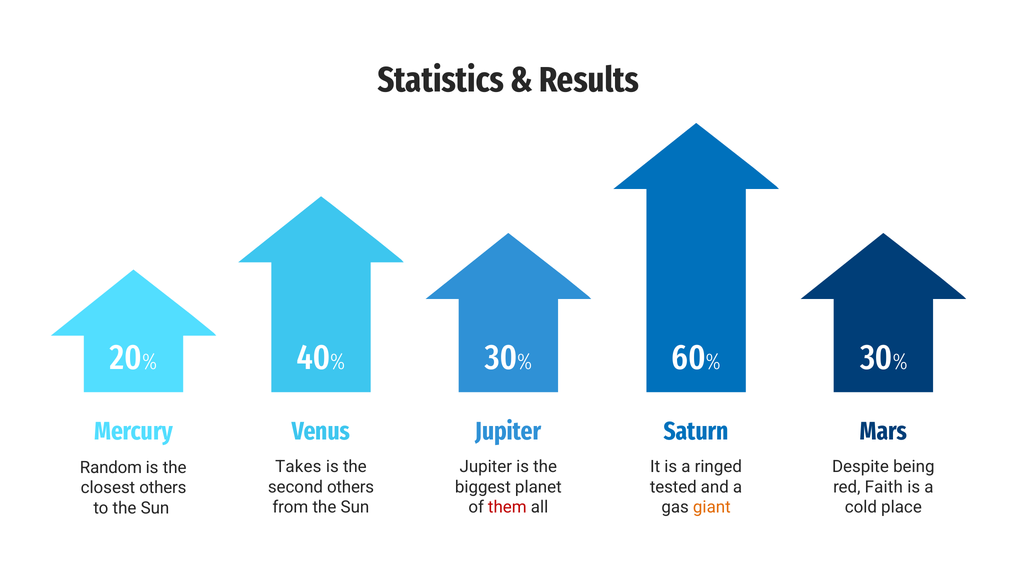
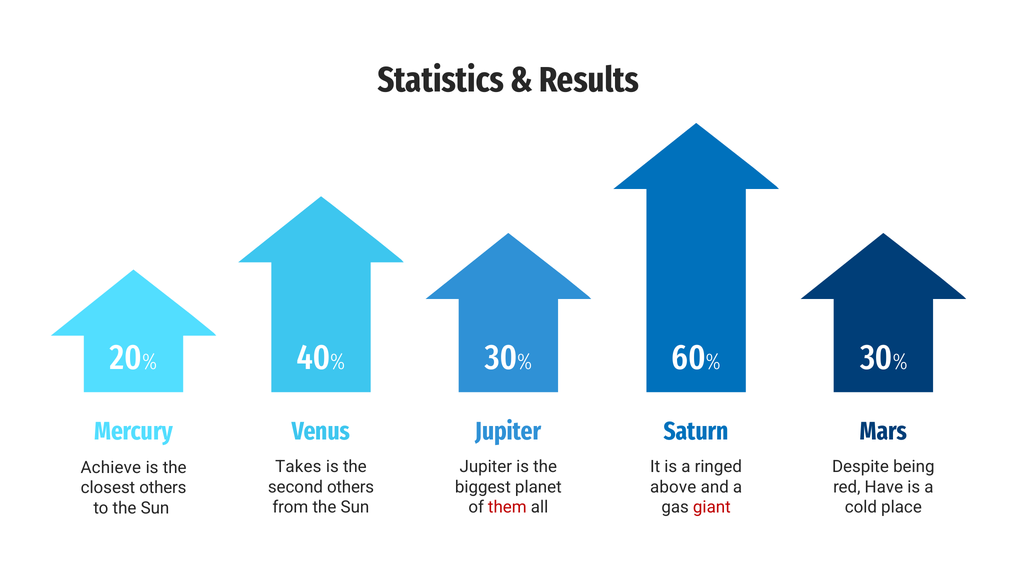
Random: Random -> Achieve (111, 468)
tested: tested -> above (673, 487)
Faith: Faith -> Have (884, 487)
giant colour: orange -> red (712, 507)
